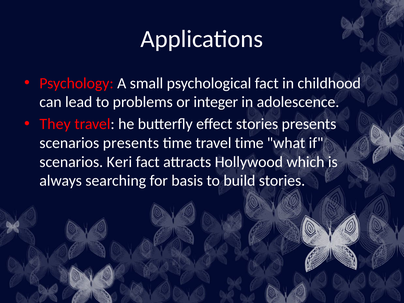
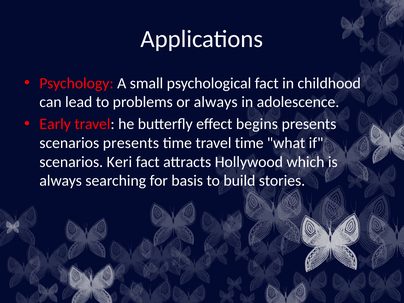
or integer: integer -> always (216, 102)
They: They -> Early (55, 124)
effect stories: stories -> begins (257, 124)
